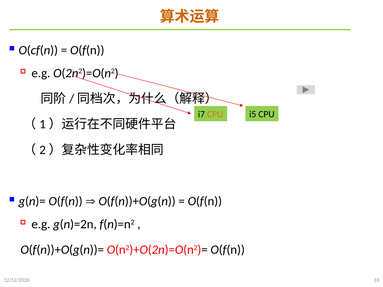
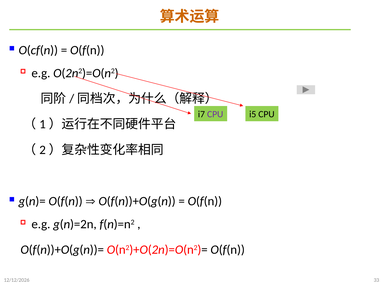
CPU colour: orange -> purple (215, 114)
